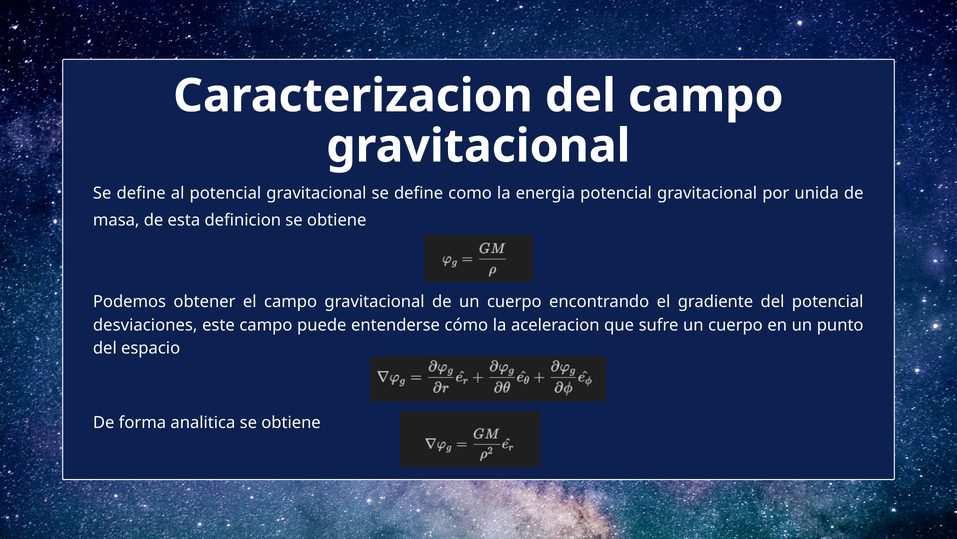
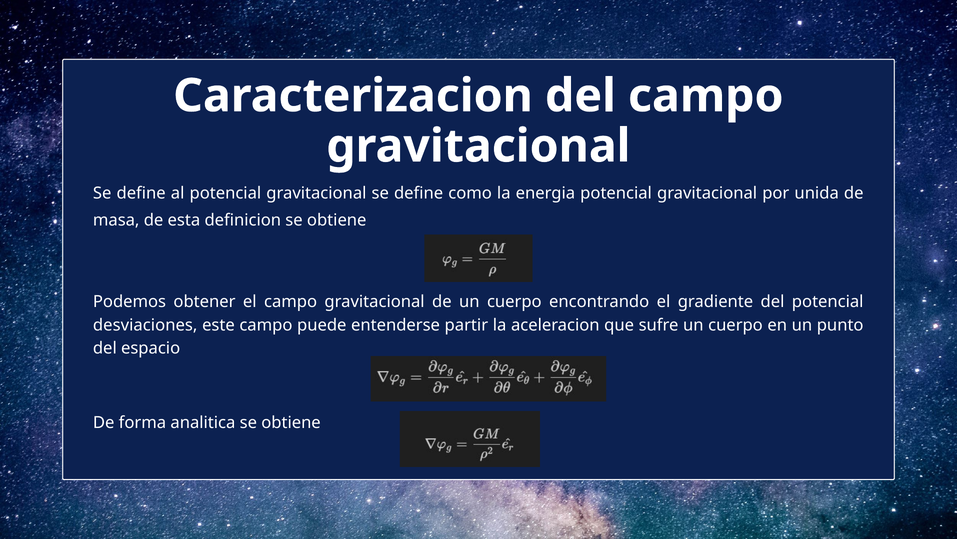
cómo: cómo -> partir (466, 325)
